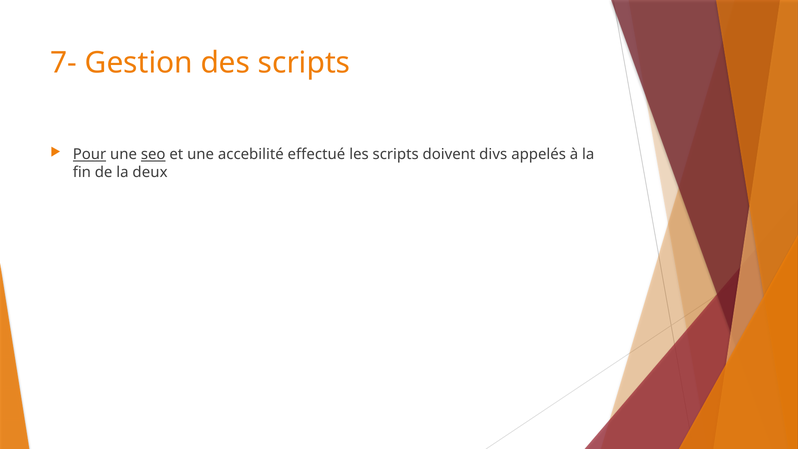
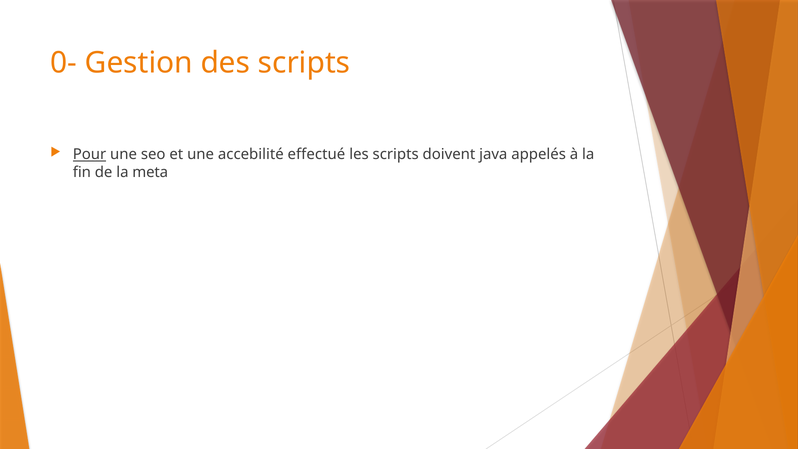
7-: 7- -> 0- (64, 63)
seo underline: present -> none (153, 154)
divs: divs -> java (493, 154)
deux: deux -> meta (150, 172)
